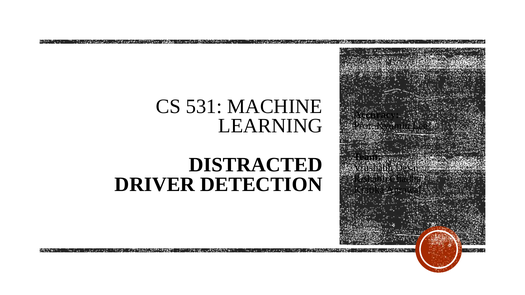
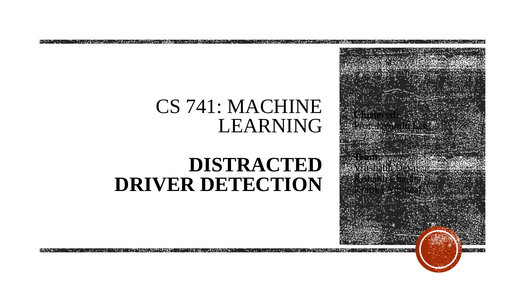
531: 531 -> 741 (204, 106)
Accuracy: Accuracy -> Clustered (376, 115)
